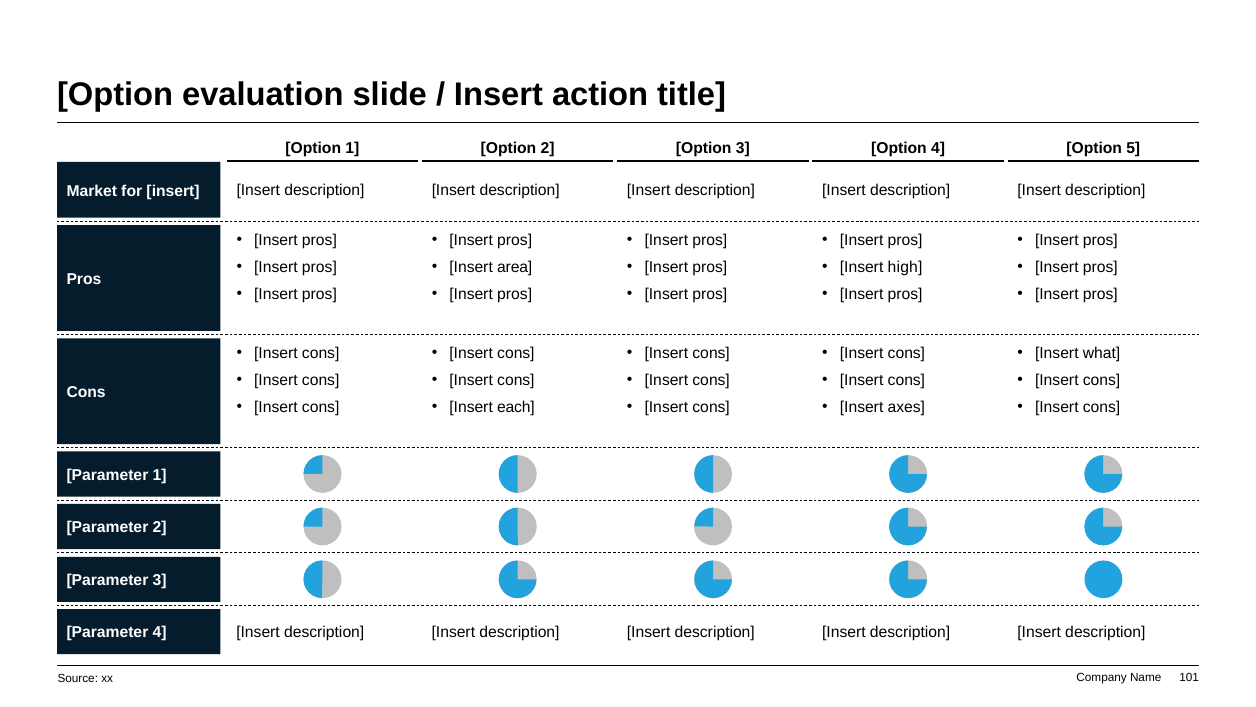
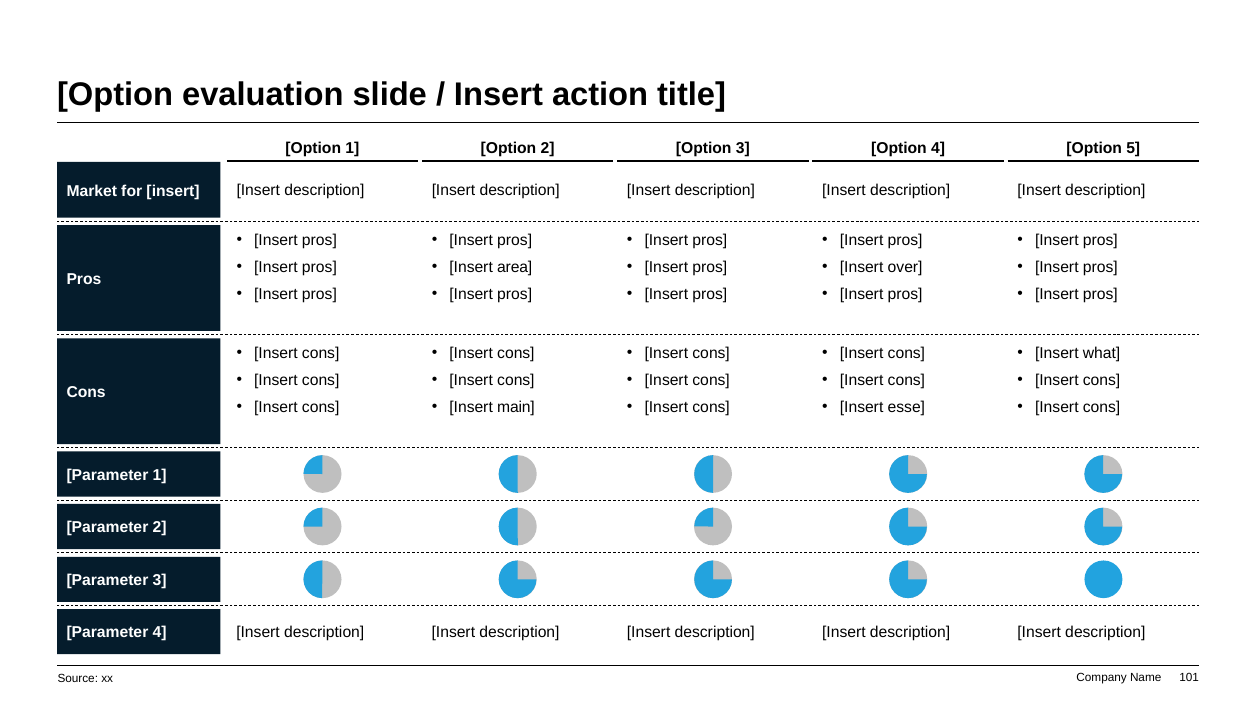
high: high -> over (905, 267)
each: each -> main (516, 407)
axes: axes -> esse (906, 407)
